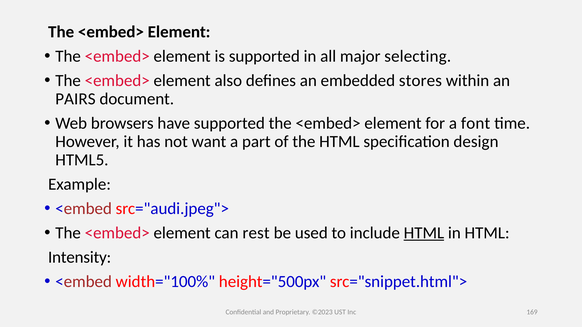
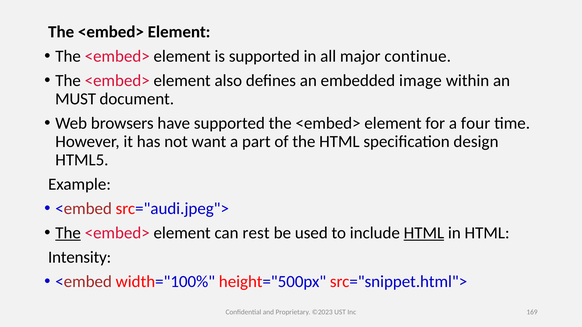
selecting: selecting -> continue (418, 56)
stores: stores -> image (420, 81)
PAIRS: PAIRS -> MUST (76, 99)
font: font -> four (476, 123)
The underline: none -> present (68, 233)
